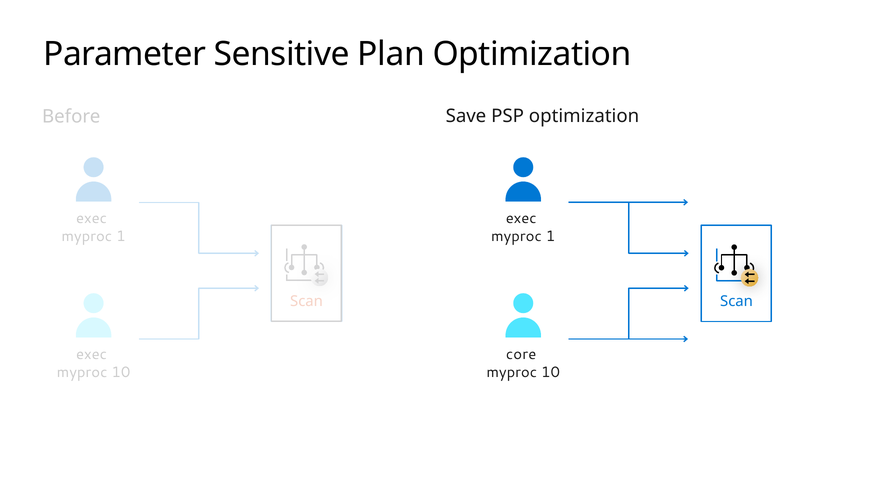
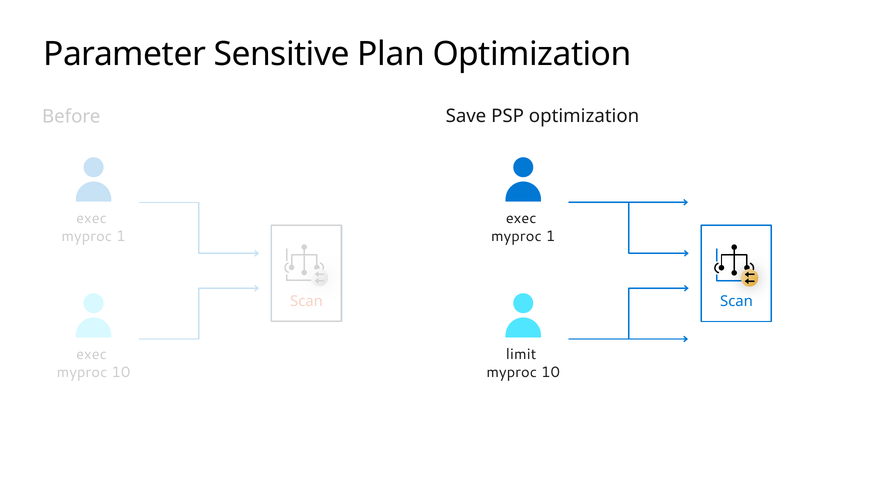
core: core -> limit (521, 354)
